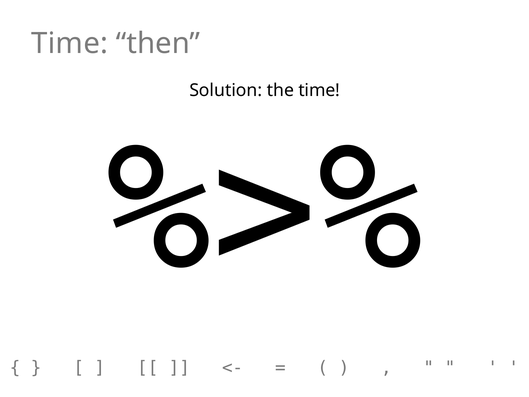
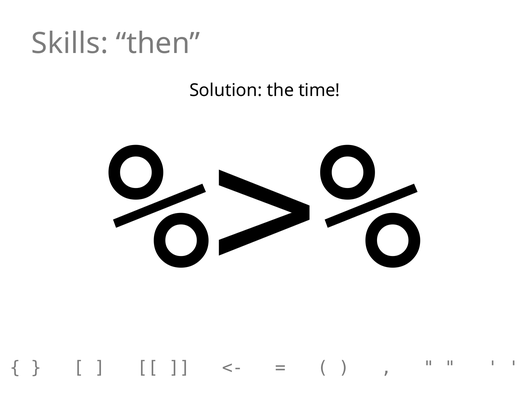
Time: Time -> Skills (70, 43)
